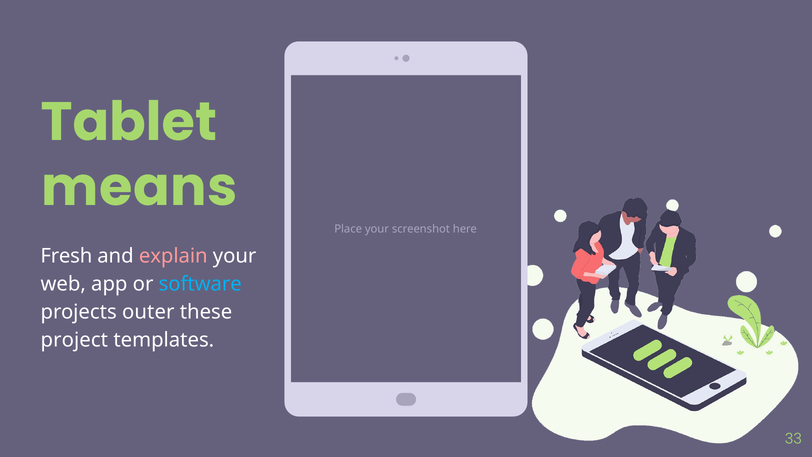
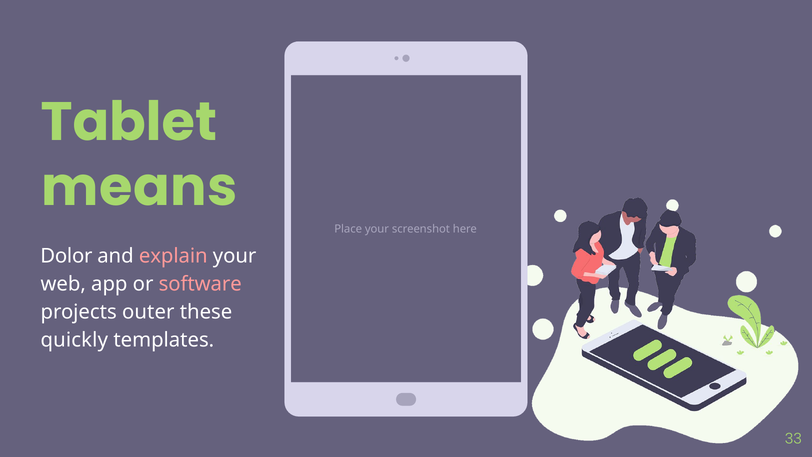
Fresh: Fresh -> Dolor (66, 256)
software colour: light blue -> pink (200, 284)
project: project -> quickly (74, 340)
